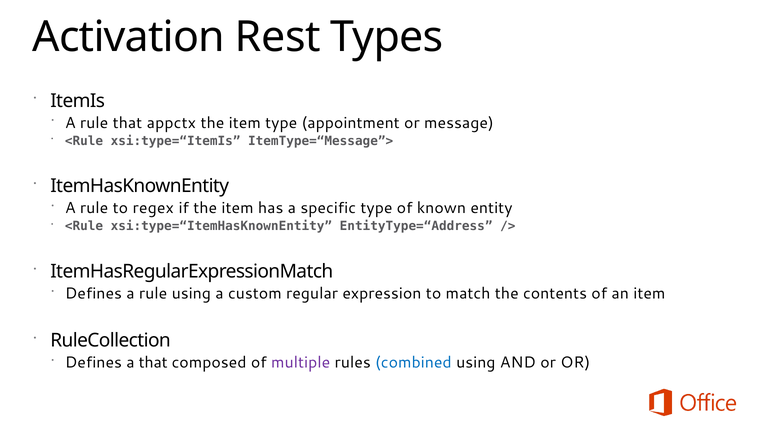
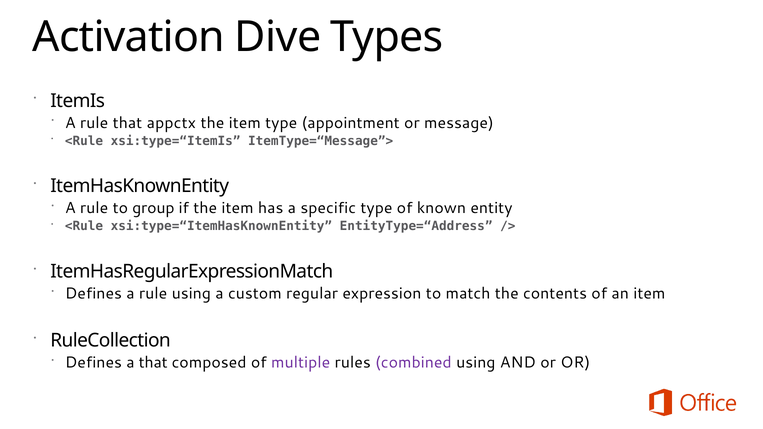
Rest: Rest -> Dive (278, 37)
regex: regex -> group (153, 208)
combined colour: blue -> purple (413, 363)
